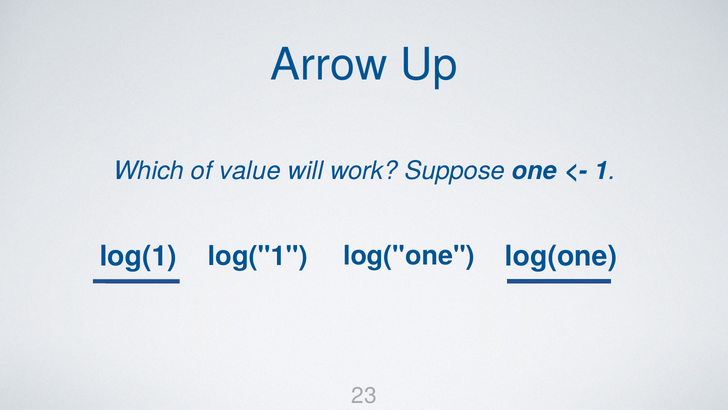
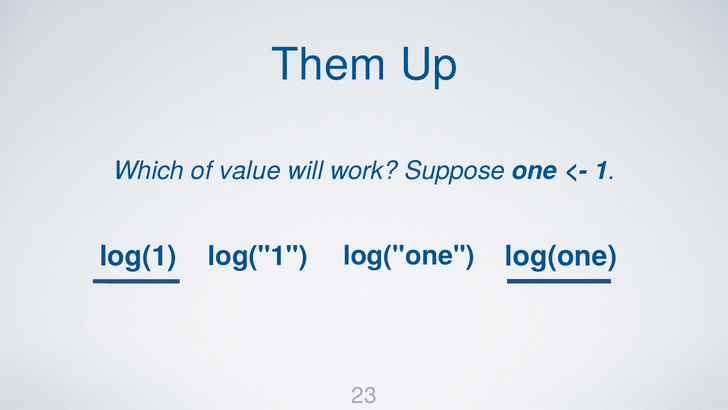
Arrow: Arrow -> Them (329, 65)
